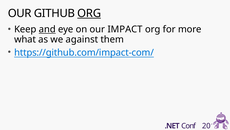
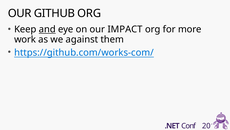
ORG underline: present -> none (89, 13)
what: what -> work (25, 39)
https://github.com/impact-com/: https://github.com/impact-com/ -> https://github.com/works-com/ (84, 52)
